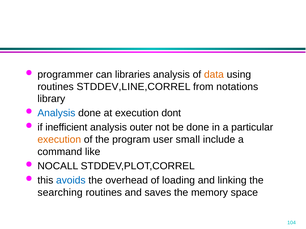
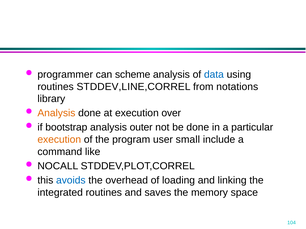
libraries: libraries -> scheme (133, 75)
data colour: orange -> blue (214, 75)
Analysis colour: blue -> orange (56, 113)
dont: dont -> over (171, 113)
inefficient: inefficient -> bootstrap (66, 128)
searching: searching -> integrated (60, 193)
